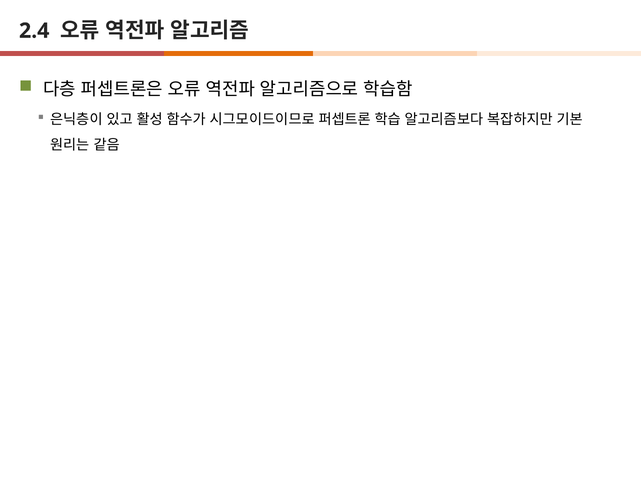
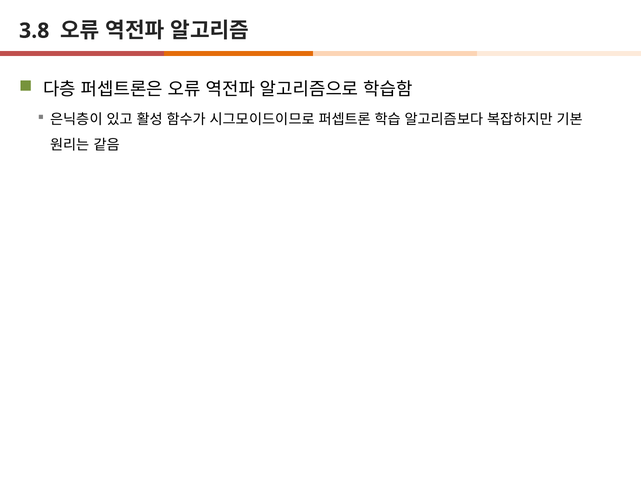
2.4: 2.4 -> 3.8 (34, 31)
